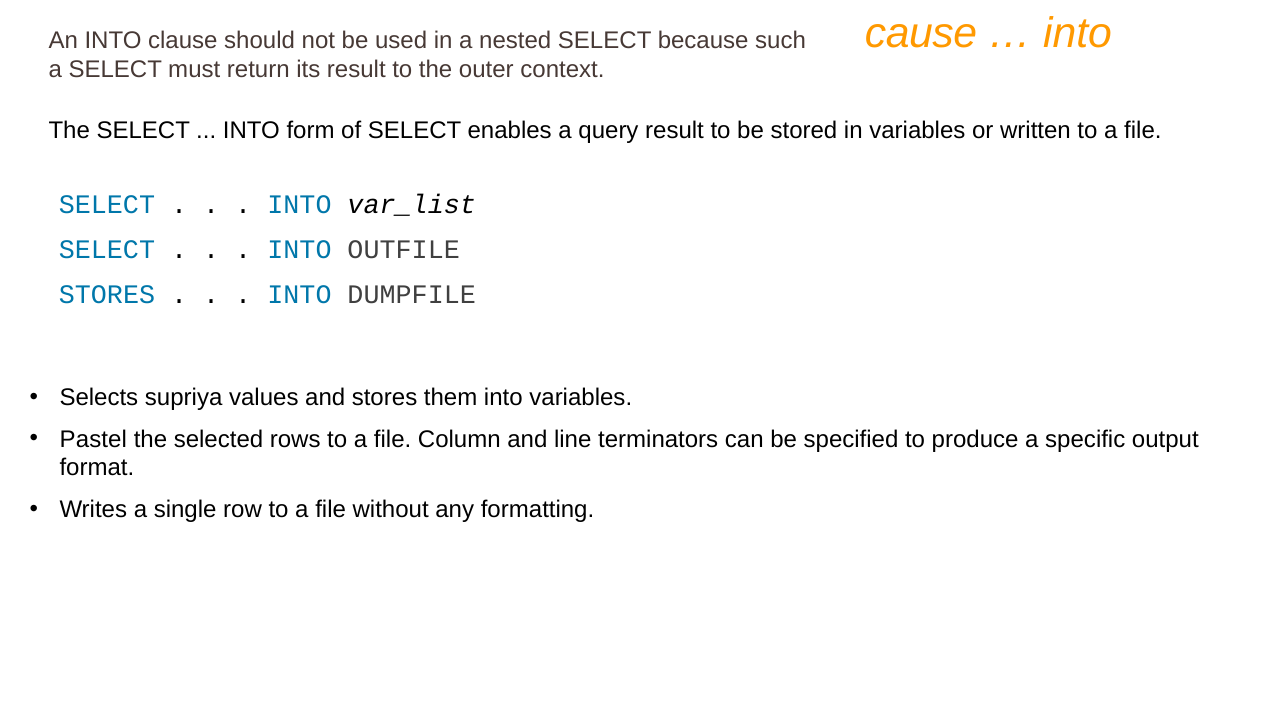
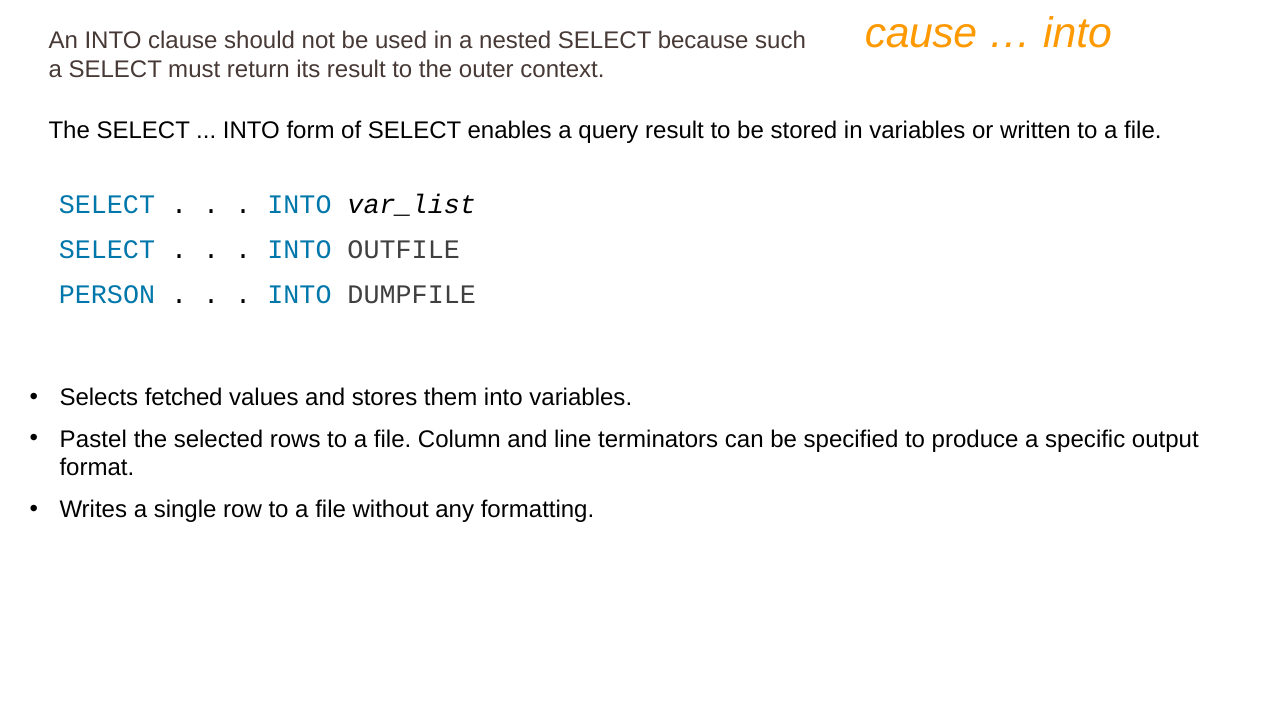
STORES: STORES -> PERSON (107, 295)
supriya: supriya -> fetched (184, 398)
